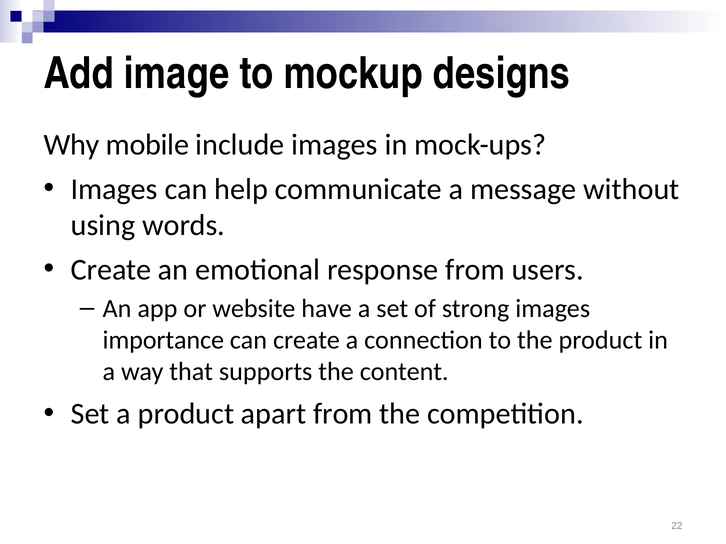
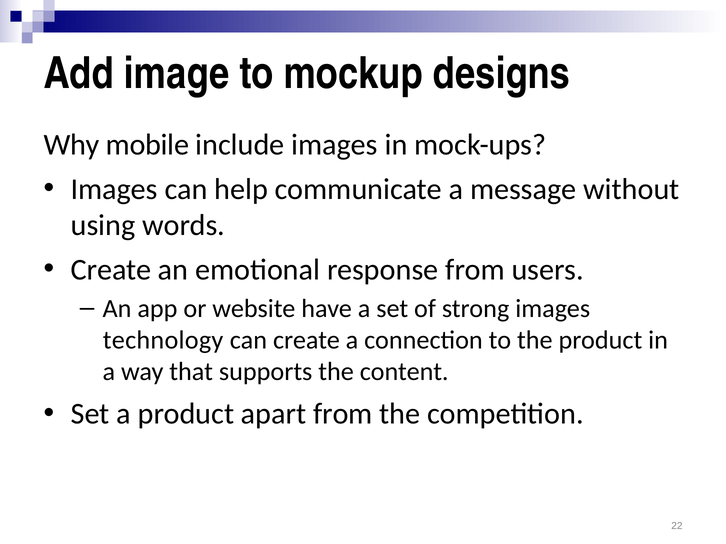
importance: importance -> technology (163, 340)
